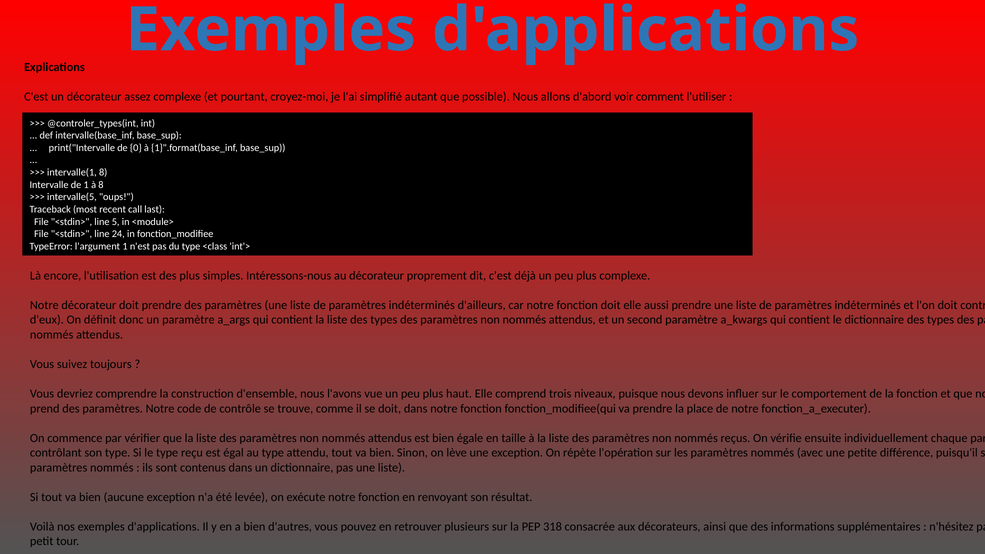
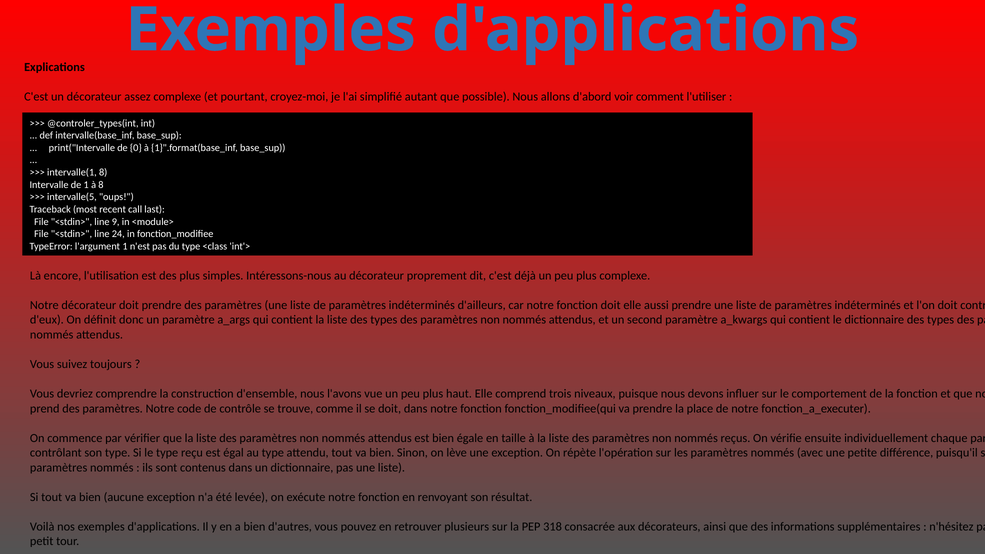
5: 5 -> 9 (116, 222)
